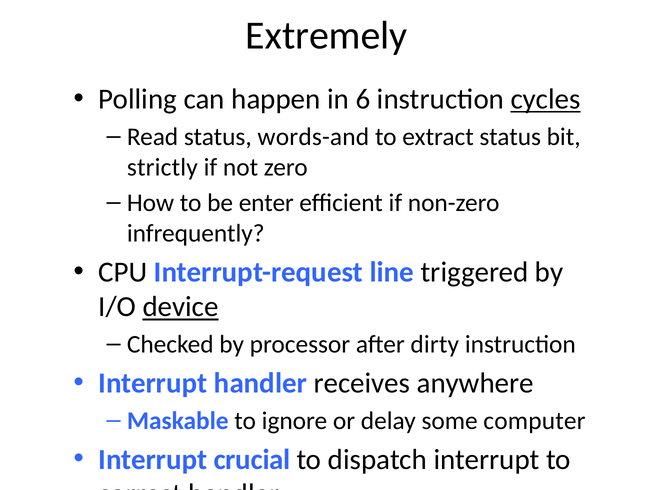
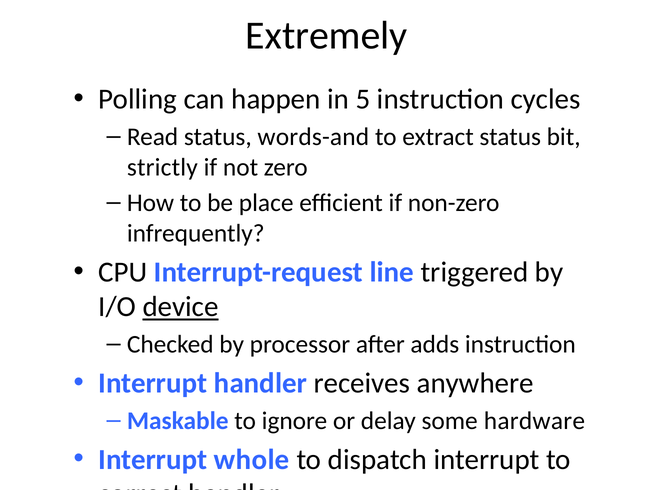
6: 6 -> 5 (363, 99)
cycles underline: present -> none (545, 99)
enter: enter -> place (266, 203)
dirty: dirty -> adds (435, 344)
computer: computer -> hardware (534, 420)
crucial: crucial -> whole (252, 459)
